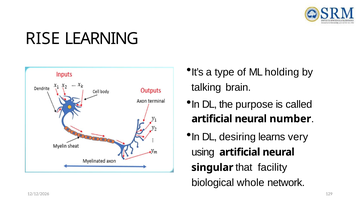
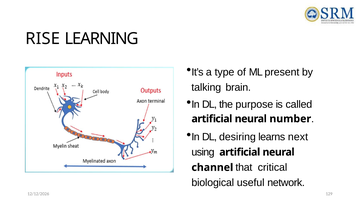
holding: holding -> present (282, 72)
very: very -> next (298, 137)
singular: singular -> channel (212, 167)
facility: facility -> critical (273, 167)
whole: whole -> useful (251, 182)
